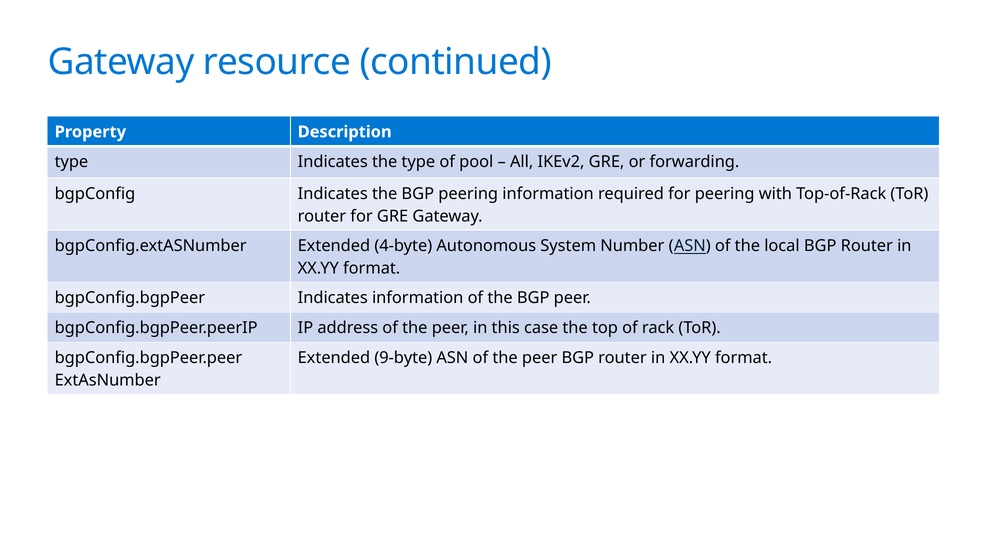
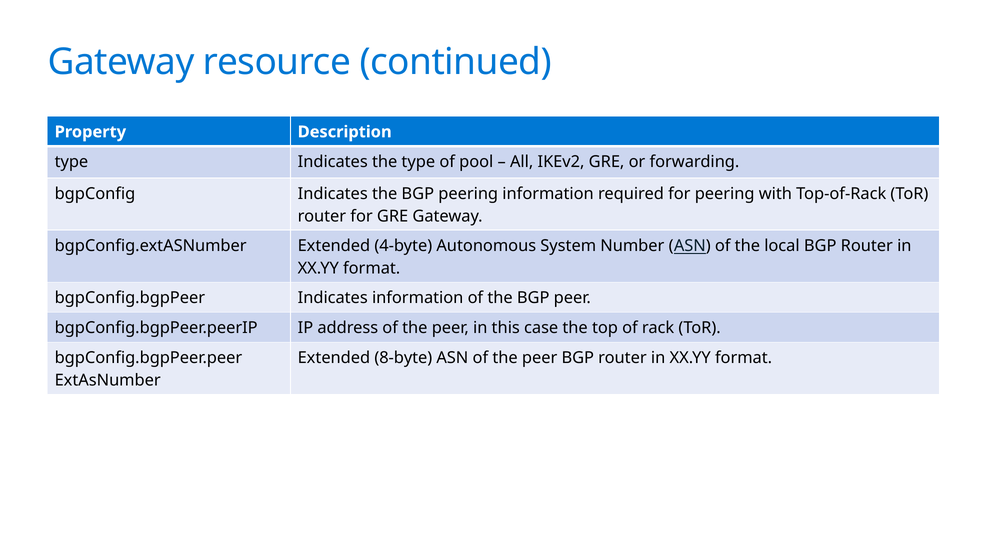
9-byte: 9-byte -> 8-byte (403, 358)
